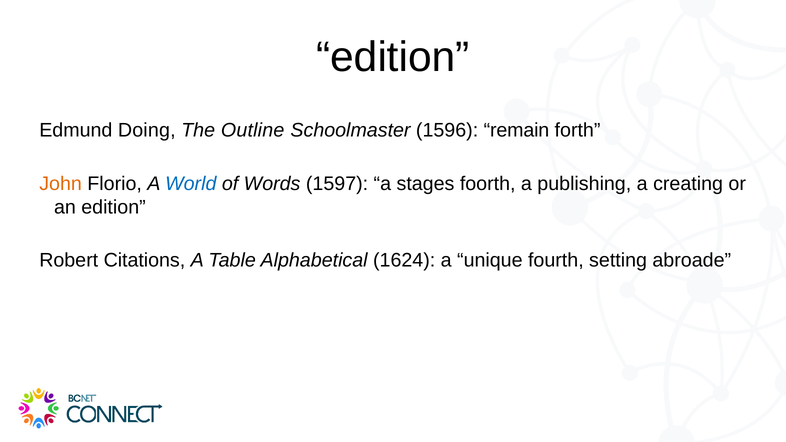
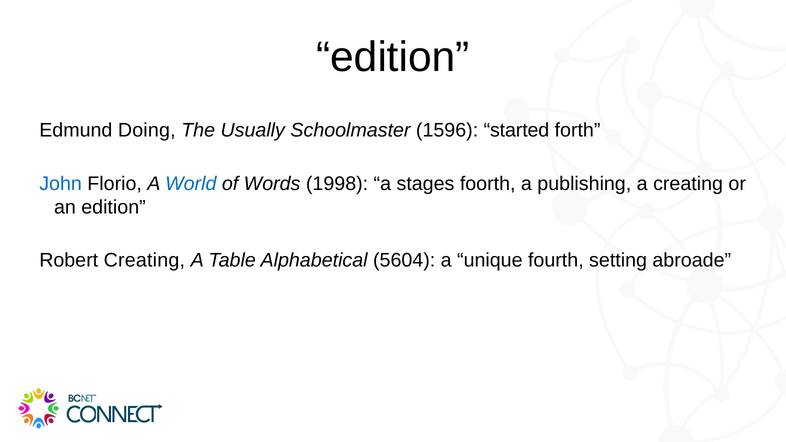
Outline: Outline -> Usually (253, 131)
remain: remain -> started (516, 131)
John colour: orange -> blue (61, 184)
1597: 1597 -> 1998 (337, 184)
Robert Citations: Citations -> Creating (144, 260)
1624: 1624 -> 5604 (404, 260)
